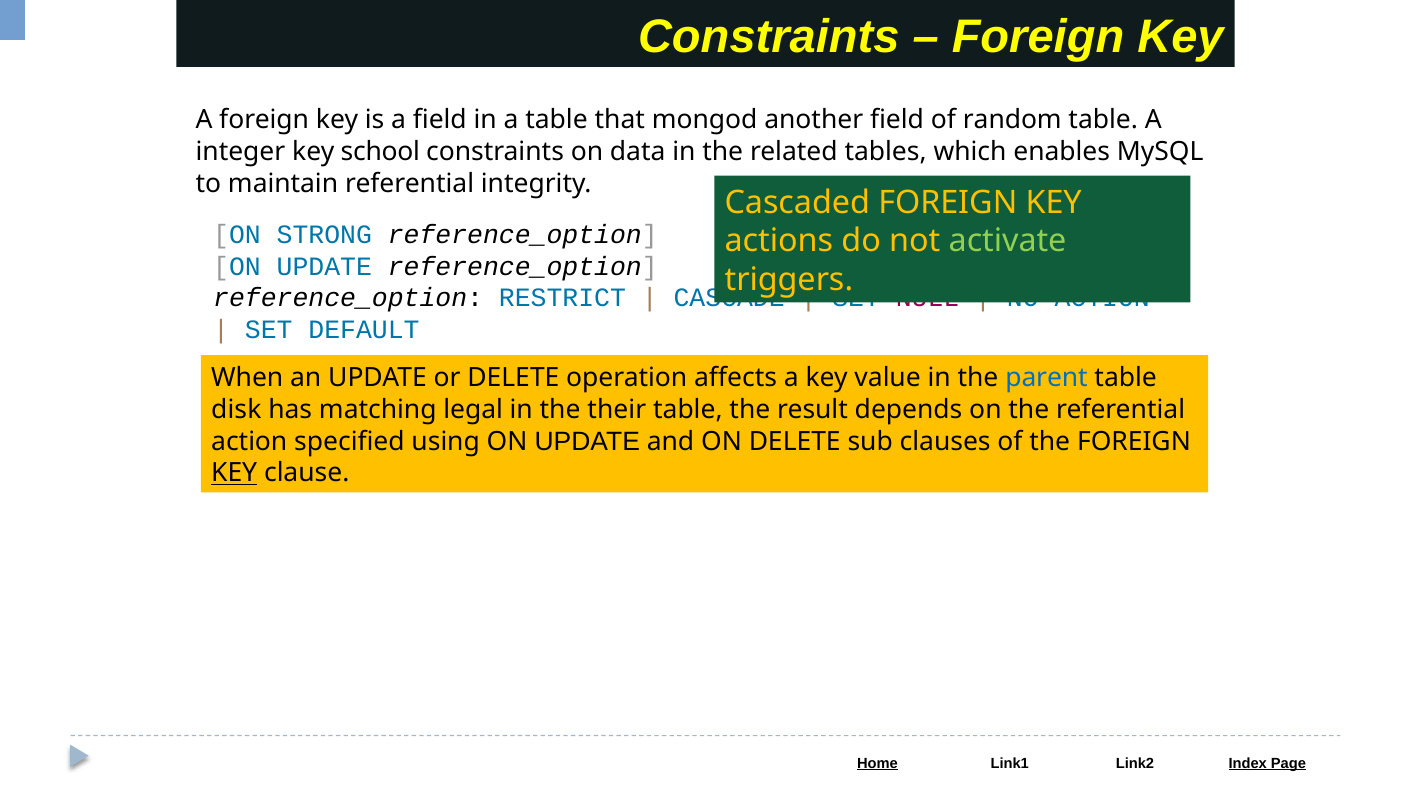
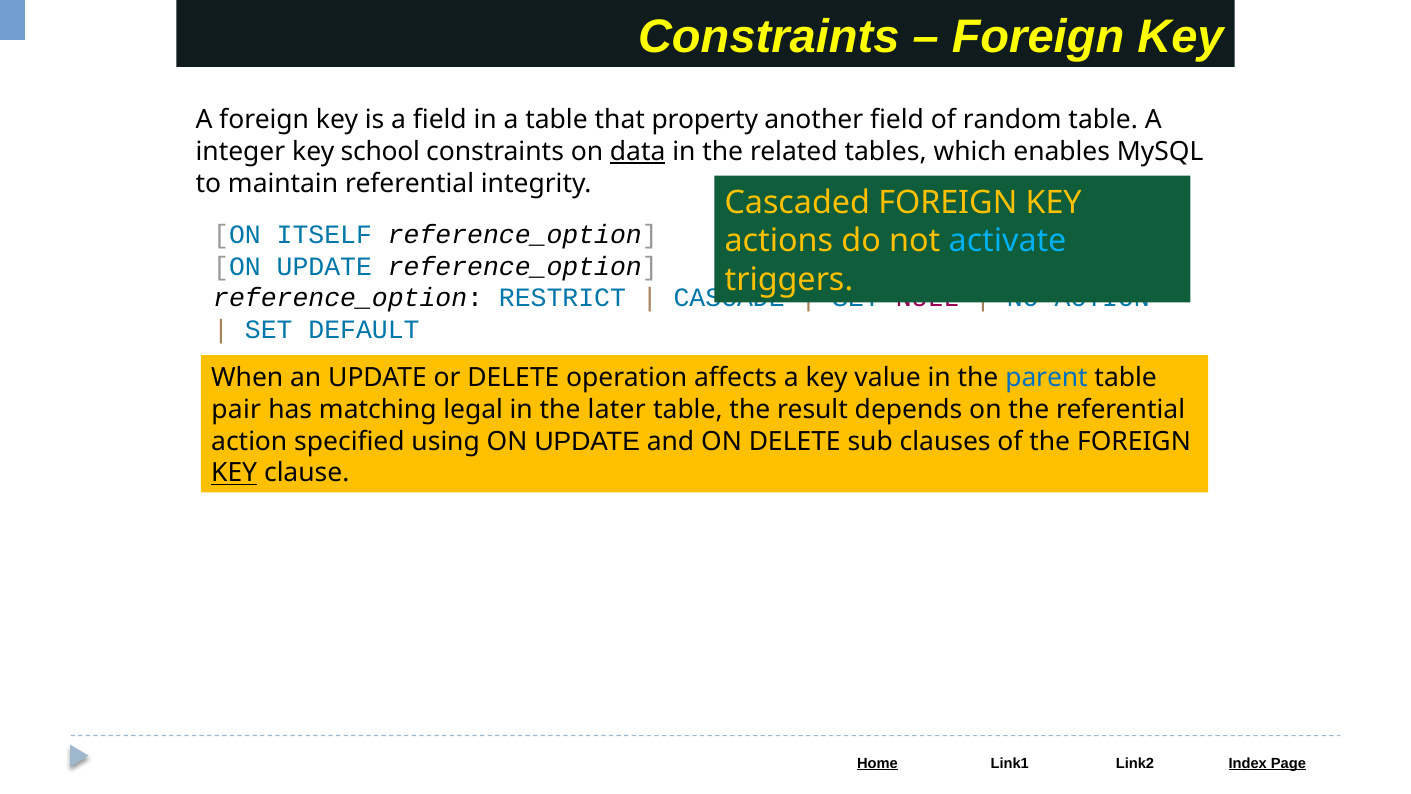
mongod: mongod -> property (705, 120)
data underline: none -> present (638, 152)
STRONG: STRONG -> ITSELF (324, 235)
activate colour: light green -> light blue (1008, 241)
disk: disk -> pair (236, 410)
their: their -> later (617, 410)
